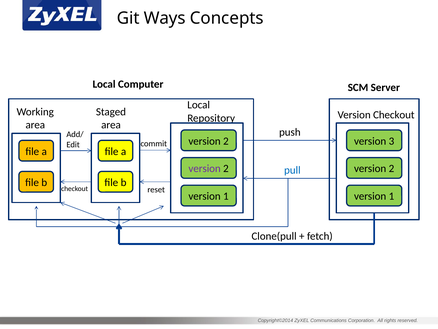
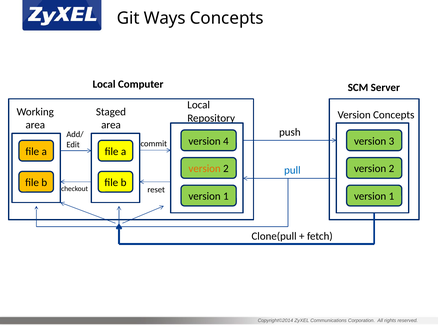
Version Checkout: Checkout -> Concepts (394, 115)
2: 2 -> 4 (226, 141)
version colour: purple -> orange (205, 168)
